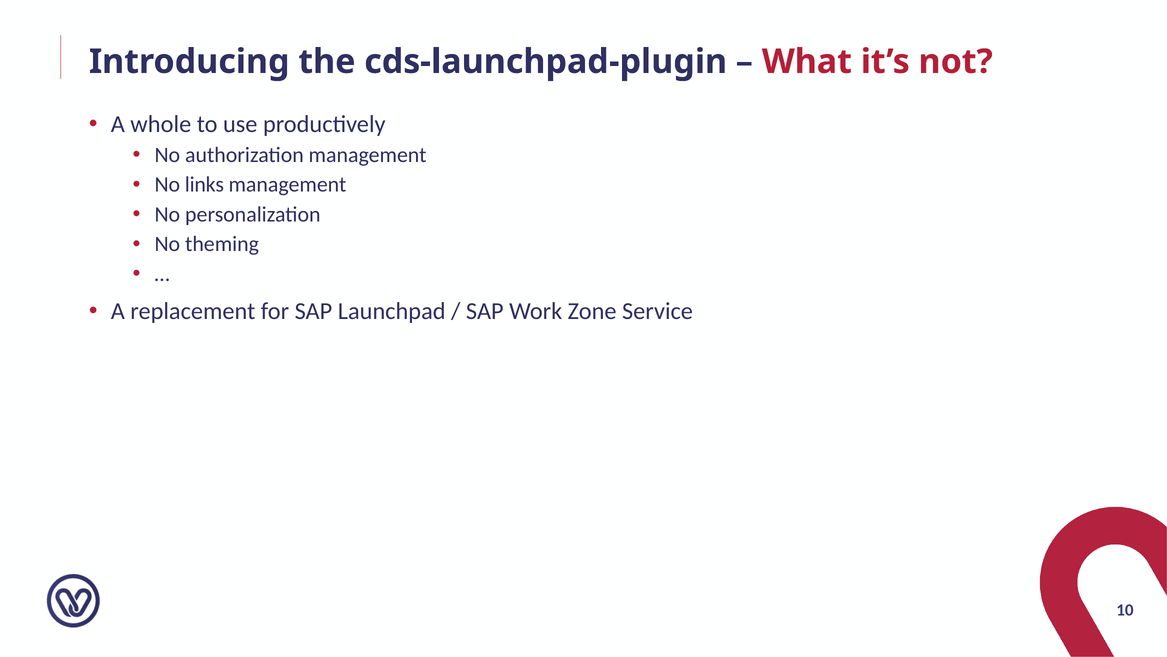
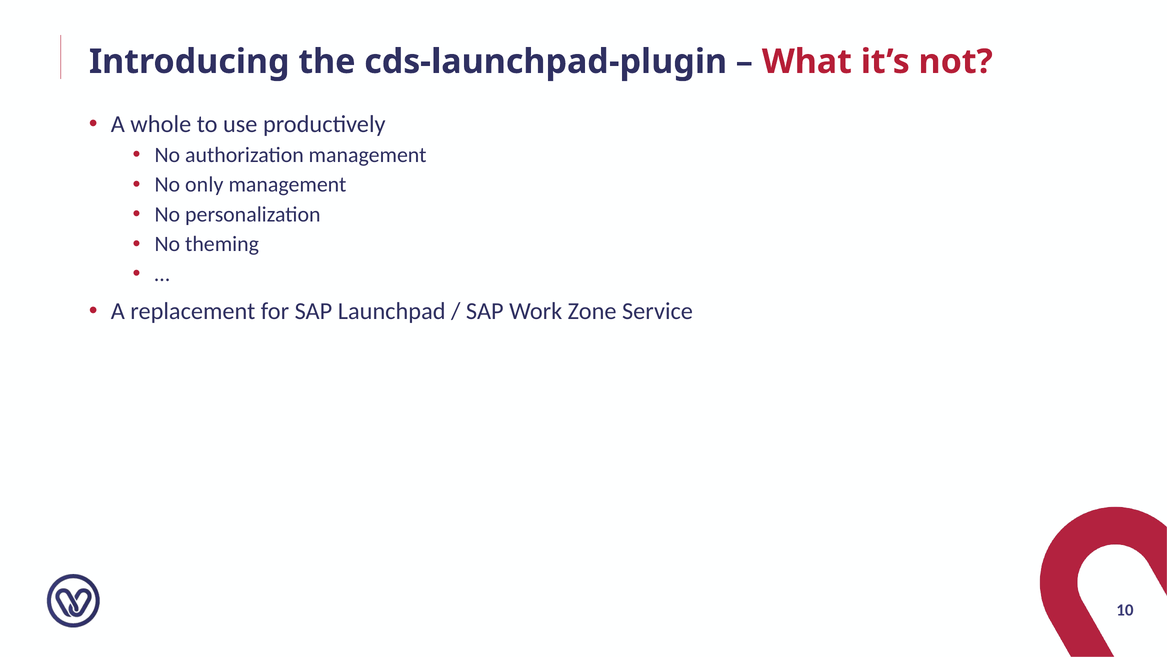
links: links -> only (204, 185)
